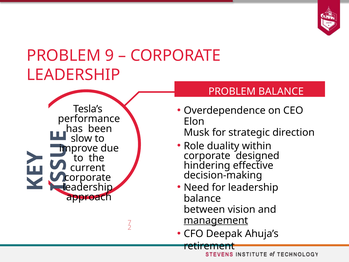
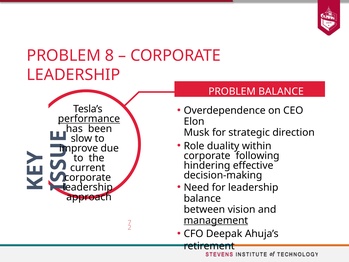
9: 9 -> 8 (109, 56)
performance underline: none -> present (89, 119)
designed: designed -> following (258, 156)
